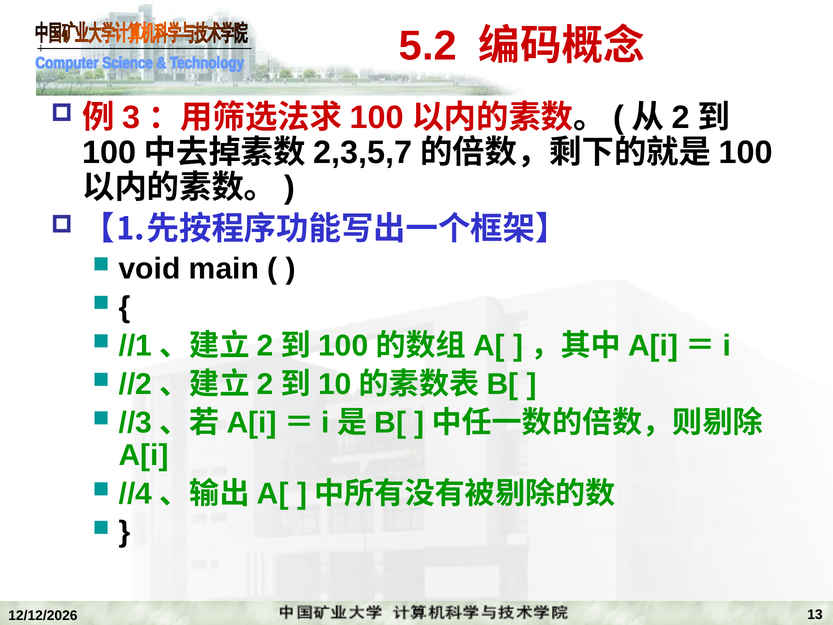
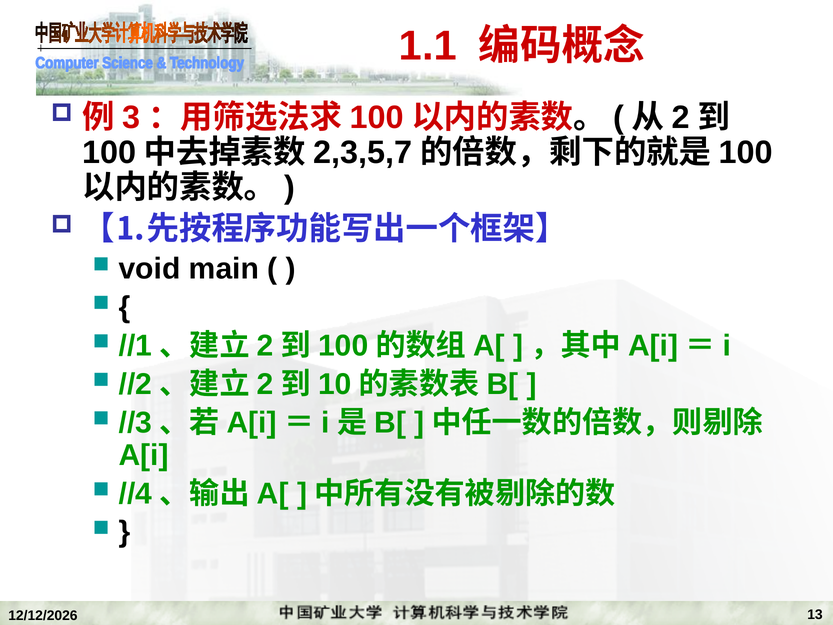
5.2: 5.2 -> 1.1 (428, 46)
